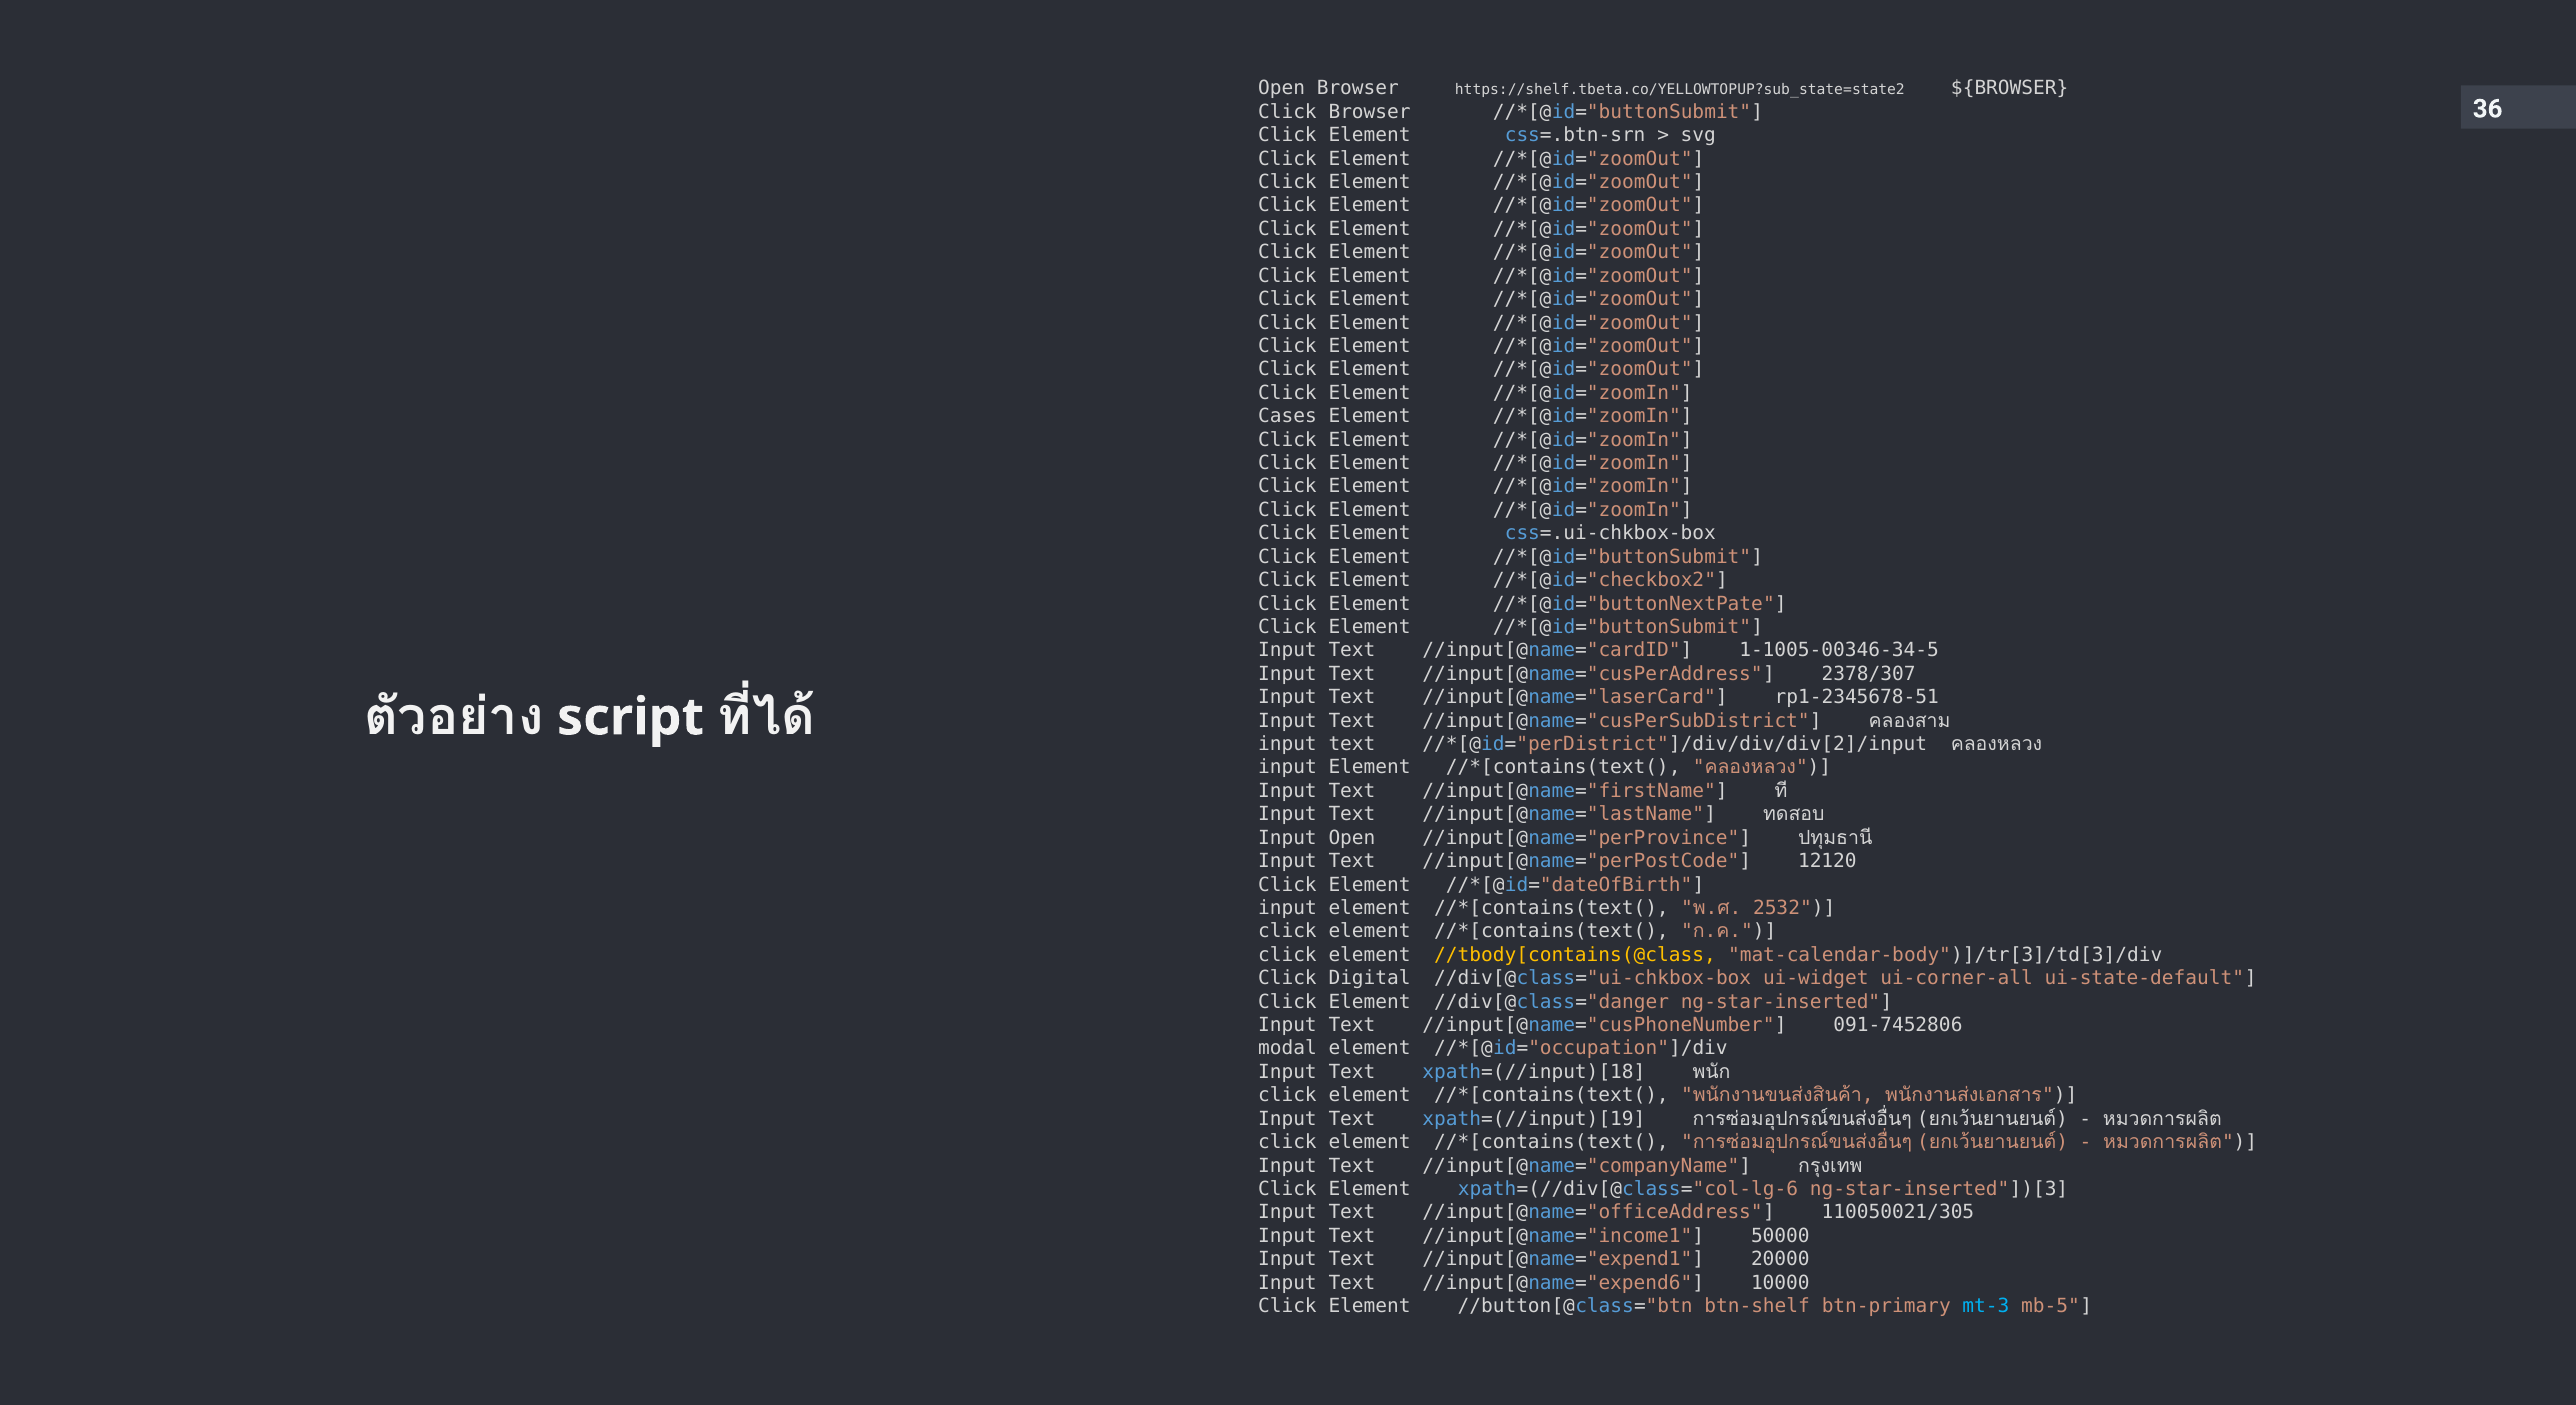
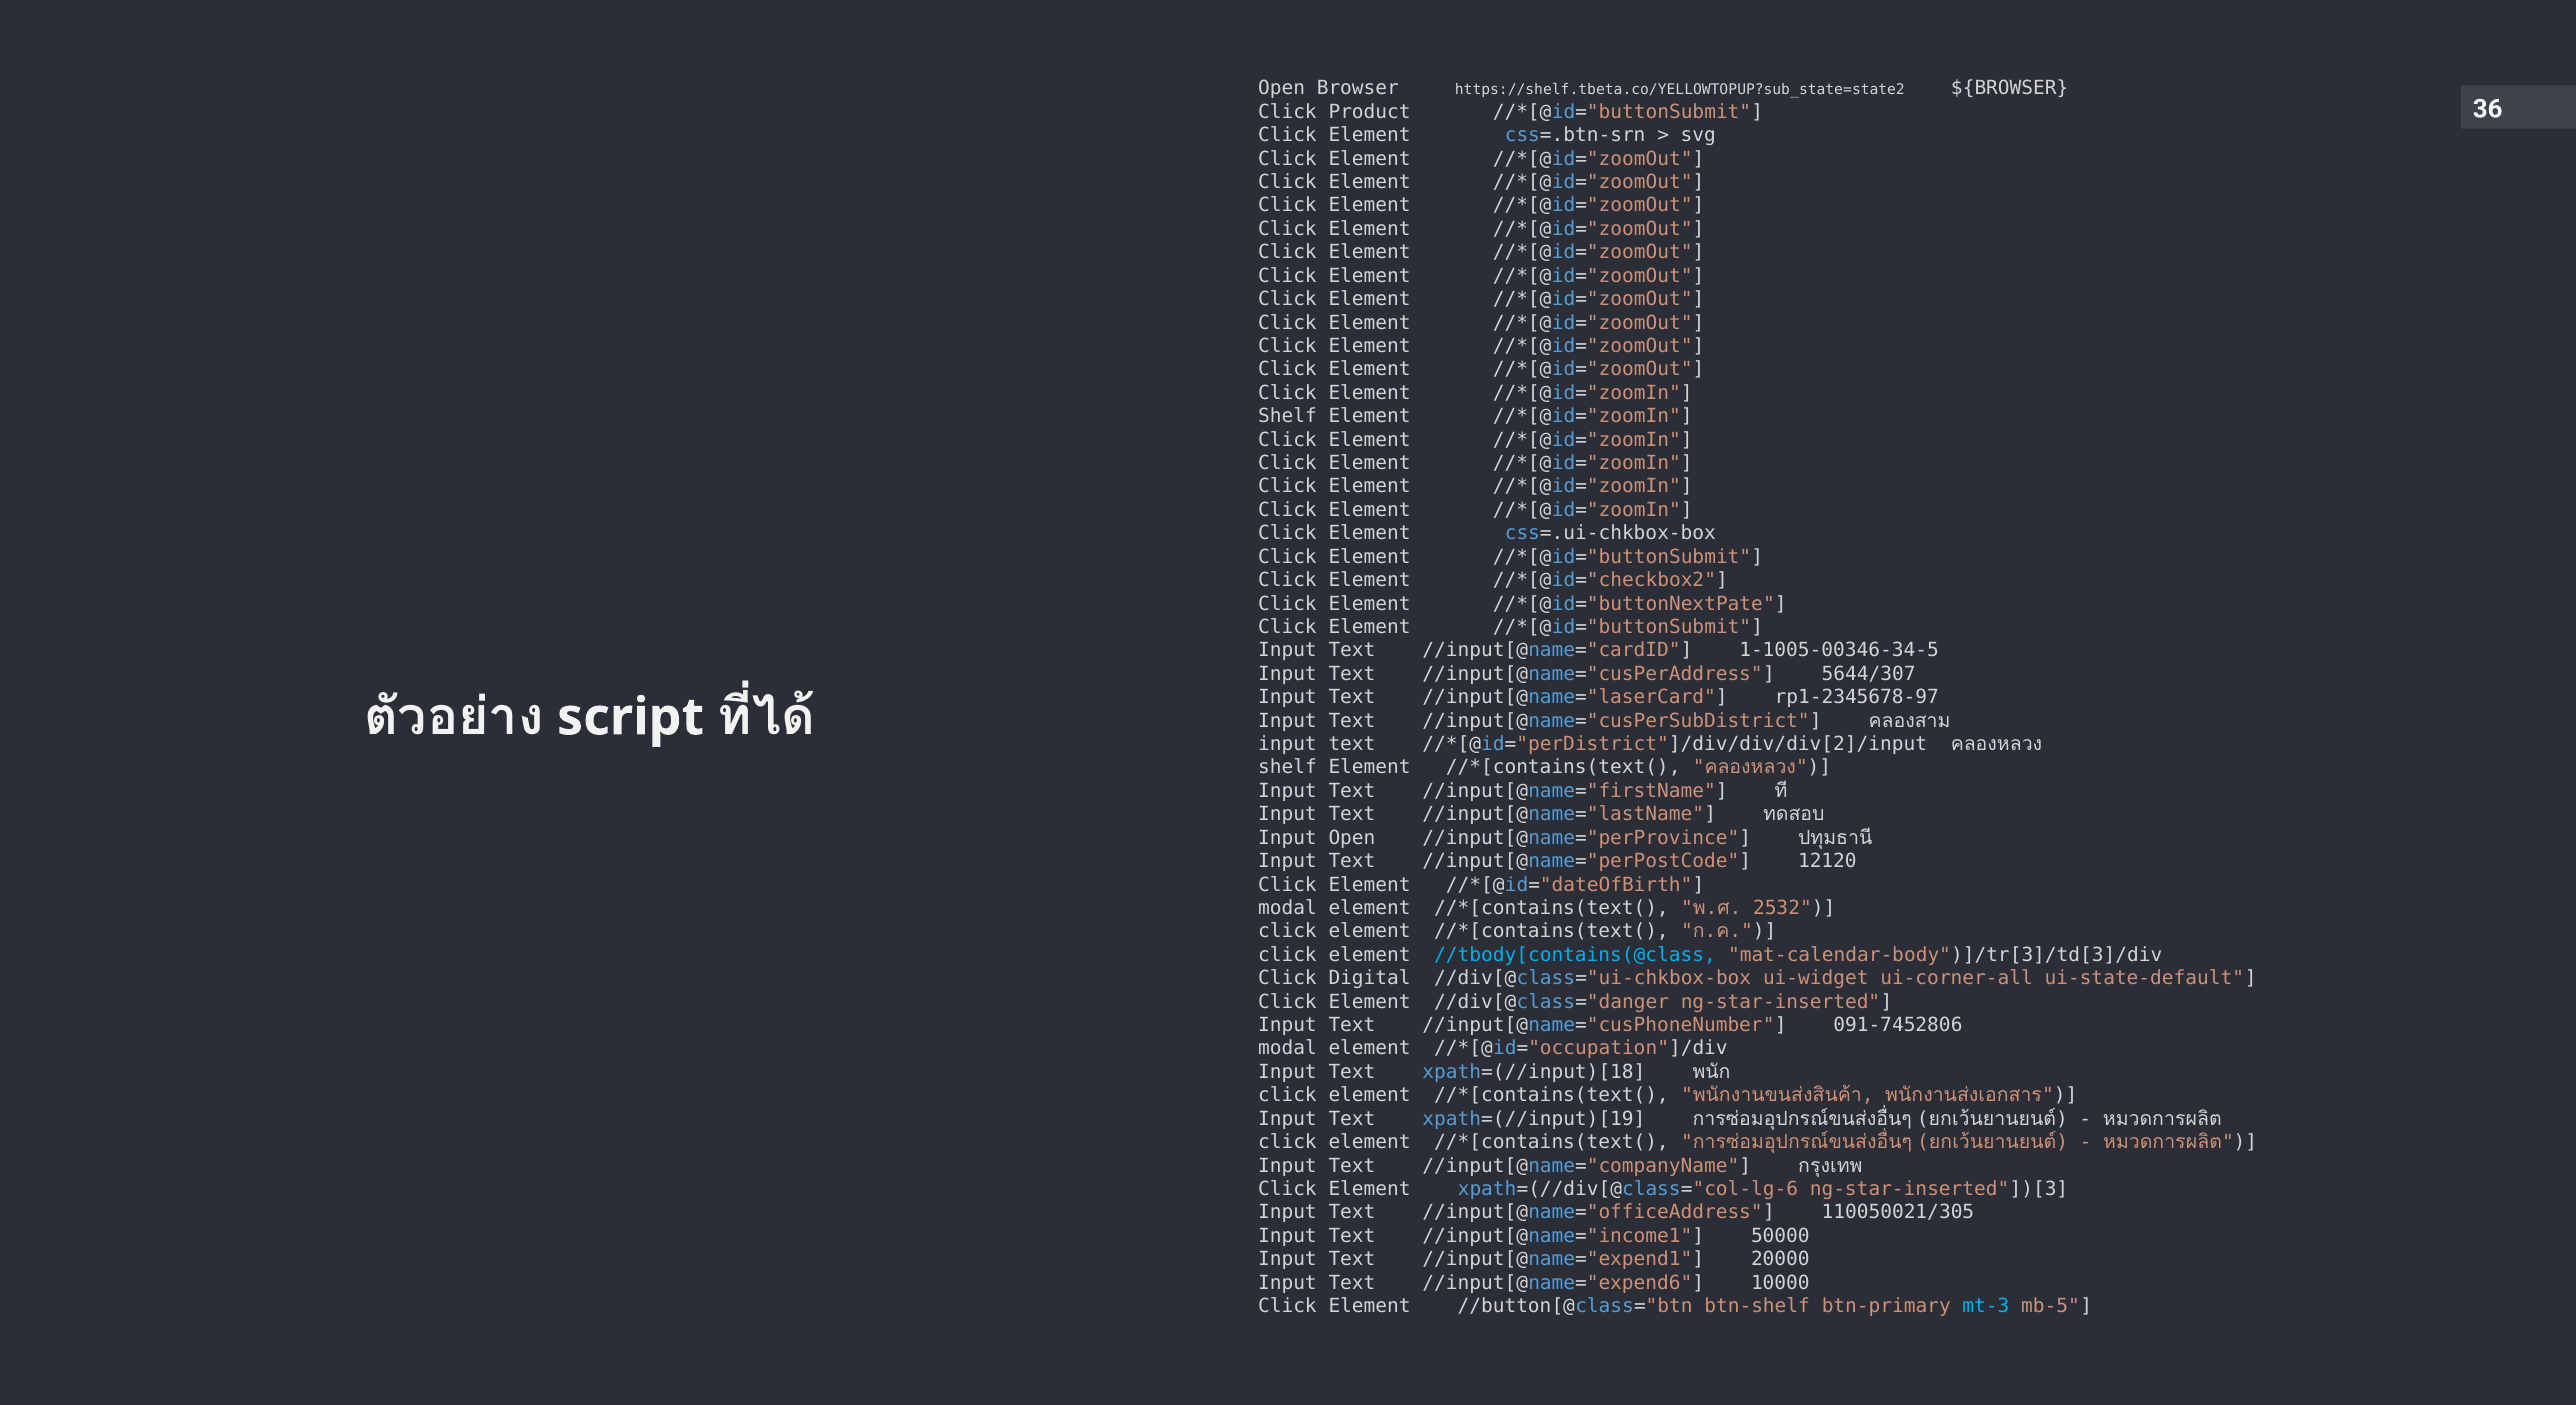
Click Browser: Browser -> Product (1370, 112)
Cases: Cases -> Shelf (1287, 416)
2378/307: 2378/307 -> 5644/307 (1869, 674)
rp1-2345678-51: rp1-2345678-51 -> rp1-2345678-97 (1857, 697)
input: input -> shelf (1287, 768)
input: input -> modal (1287, 908)
//tbody[contains(@class colour: yellow -> light blue (1575, 955)
